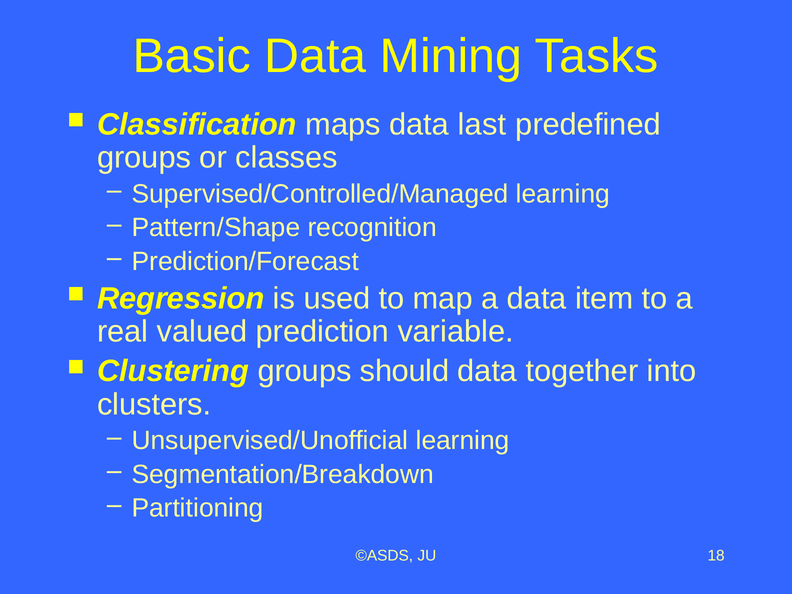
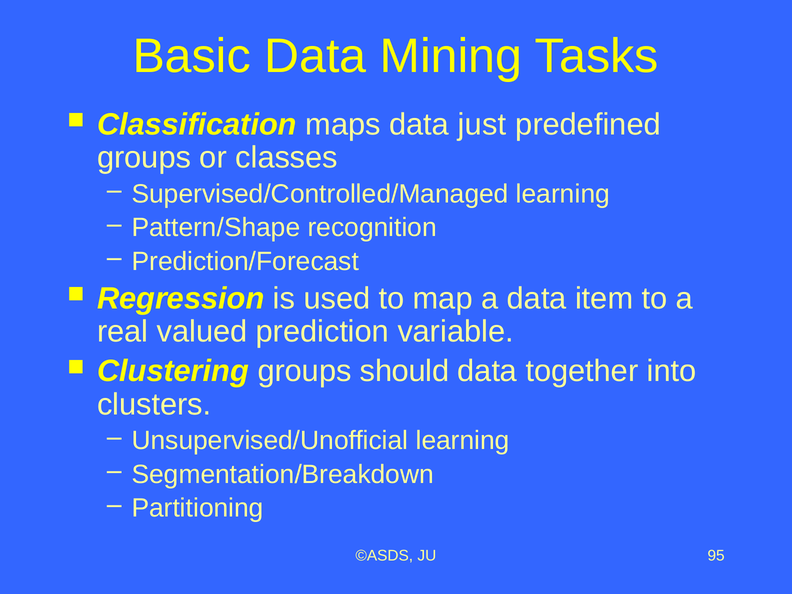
last: last -> just (482, 125)
18: 18 -> 95 (716, 555)
